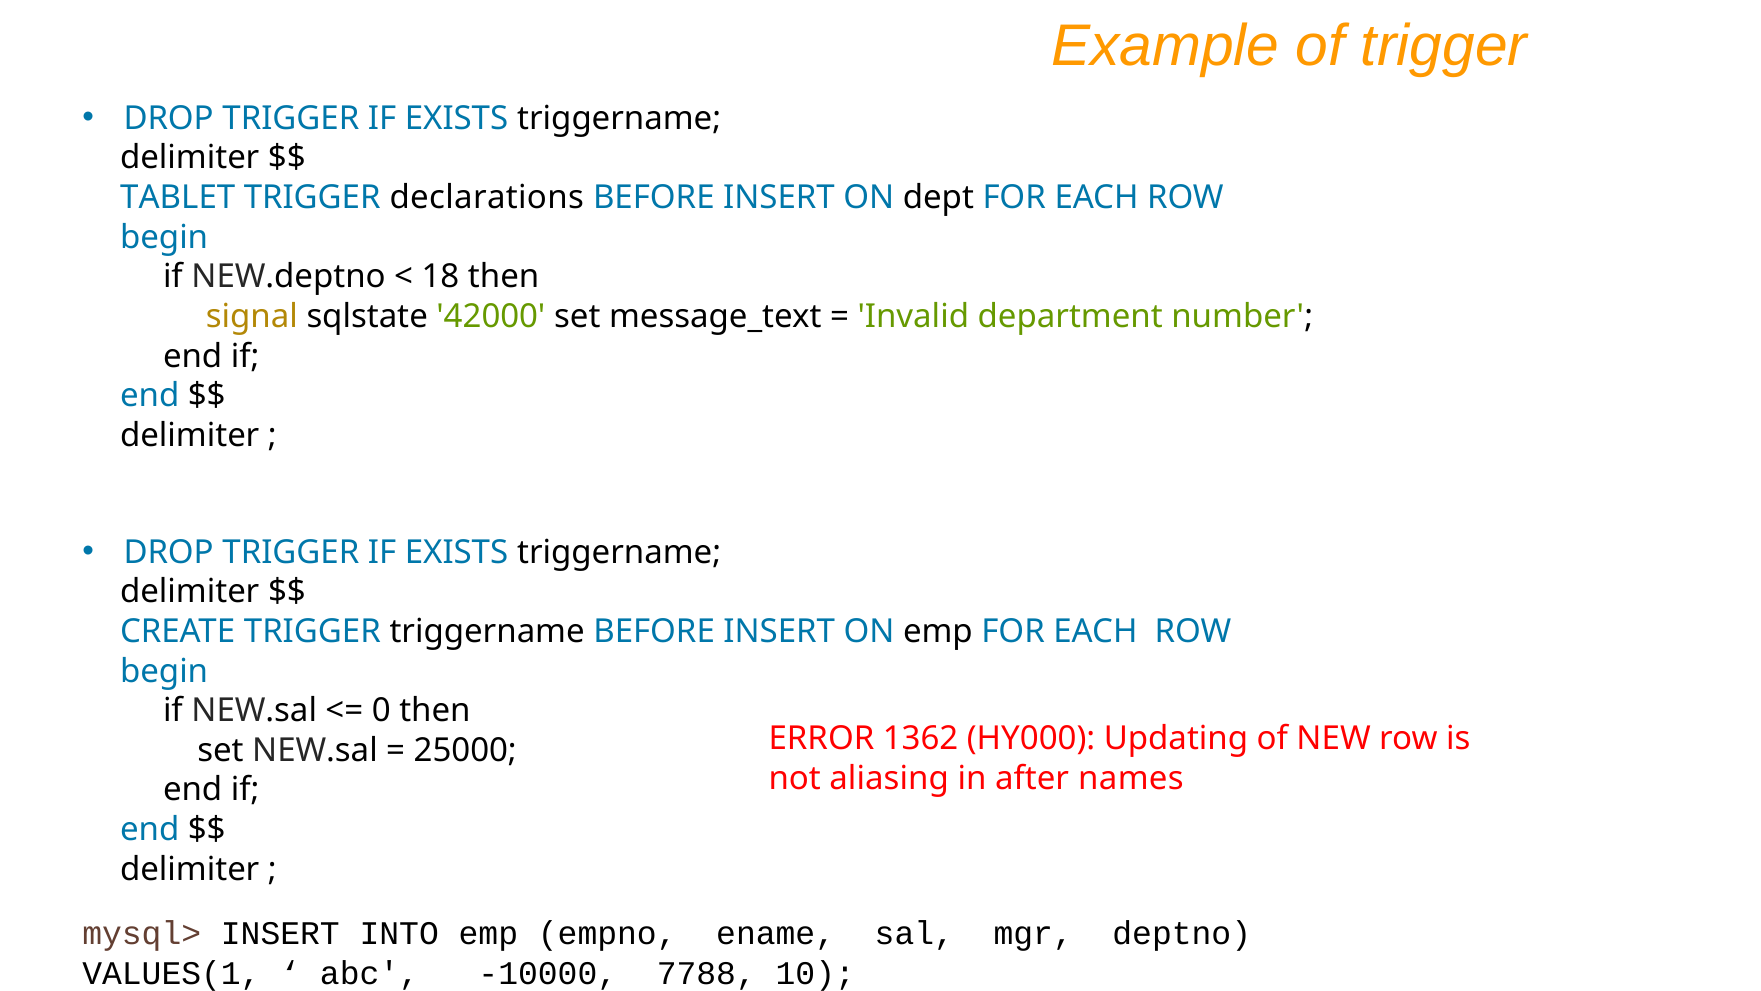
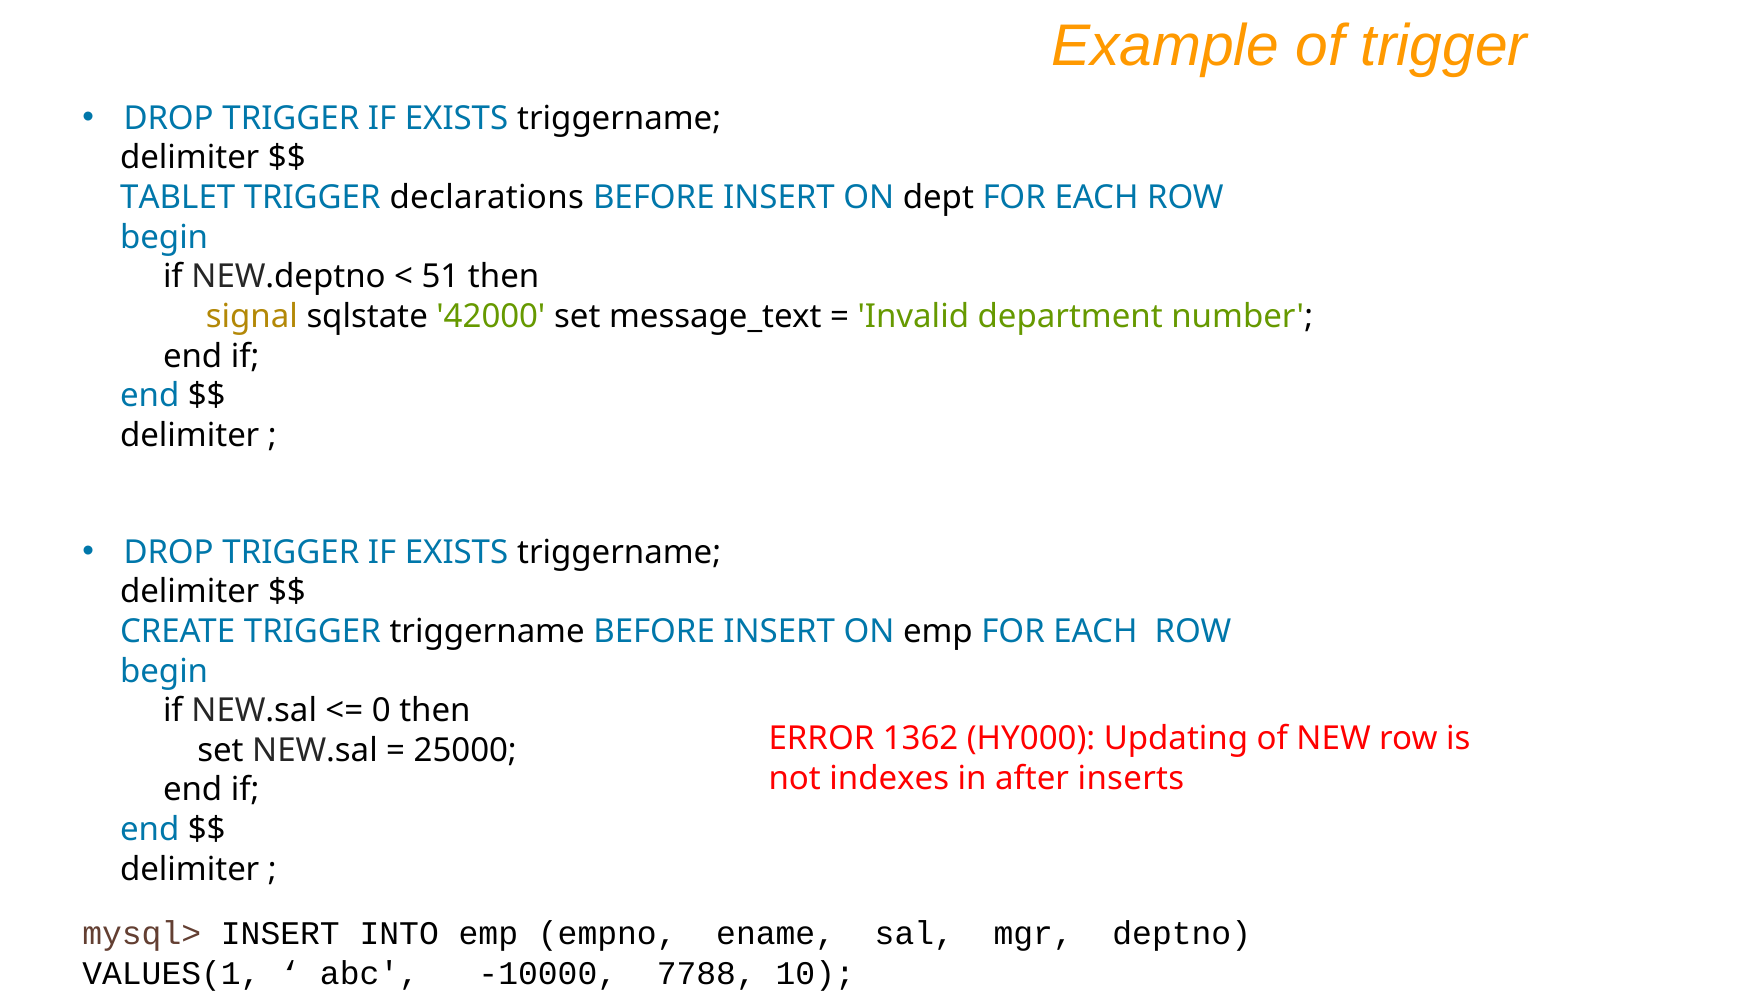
18: 18 -> 51 (440, 277)
aliasing: aliasing -> indexes (889, 778)
names: names -> inserts (1131, 778)
